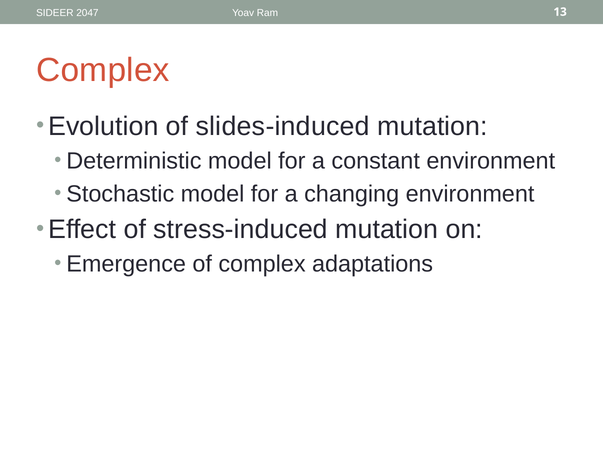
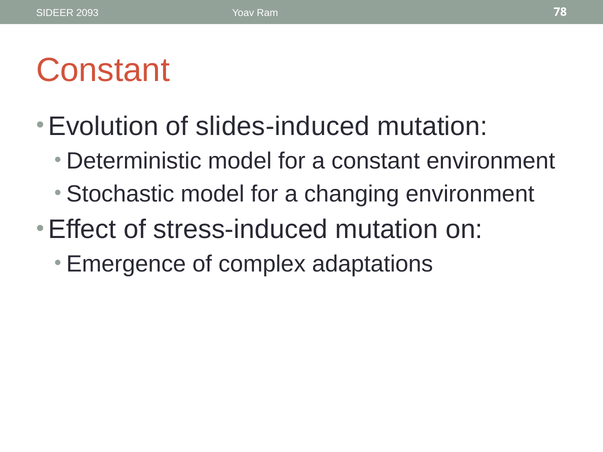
2047: 2047 -> 2093 (87, 13)
13: 13 -> 78 (560, 12)
Complex: Complex -> Constant (103, 70)
